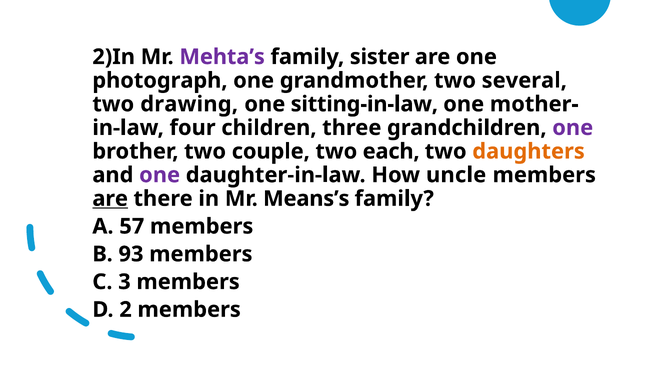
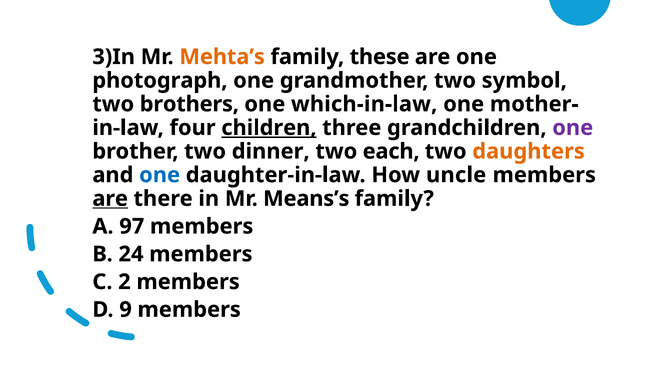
2)In: 2)In -> 3)In (114, 57)
Mehta’s colour: purple -> orange (222, 57)
sister: sister -> these (380, 57)
several: several -> symbol (524, 80)
drawing: drawing -> brothers (189, 104)
sitting-in-law: sitting-in-law -> which-in-law (364, 104)
children underline: none -> present (269, 128)
couple: couple -> dinner (271, 151)
one colour: purple -> blue (160, 175)
57: 57 -> 97 (132, 226)
93: 93 -> 24 (131, 254)
3: 3 -> 2 (124, 282)
2: 2 -> 9 (126, 310)
